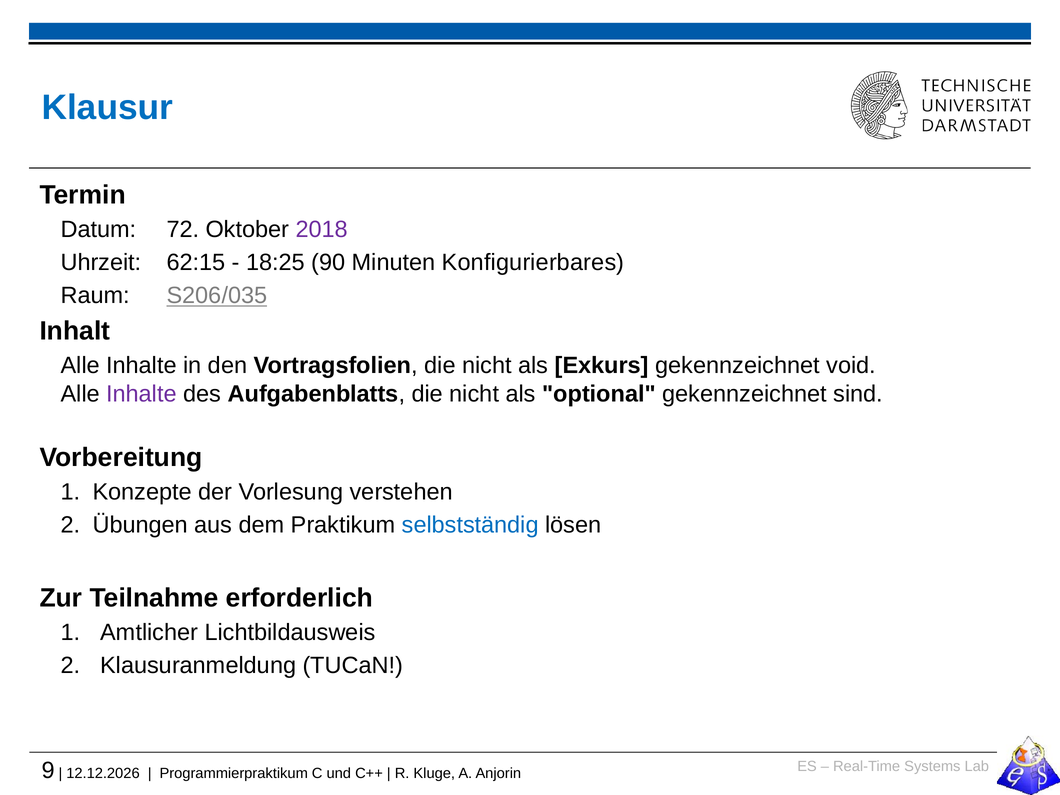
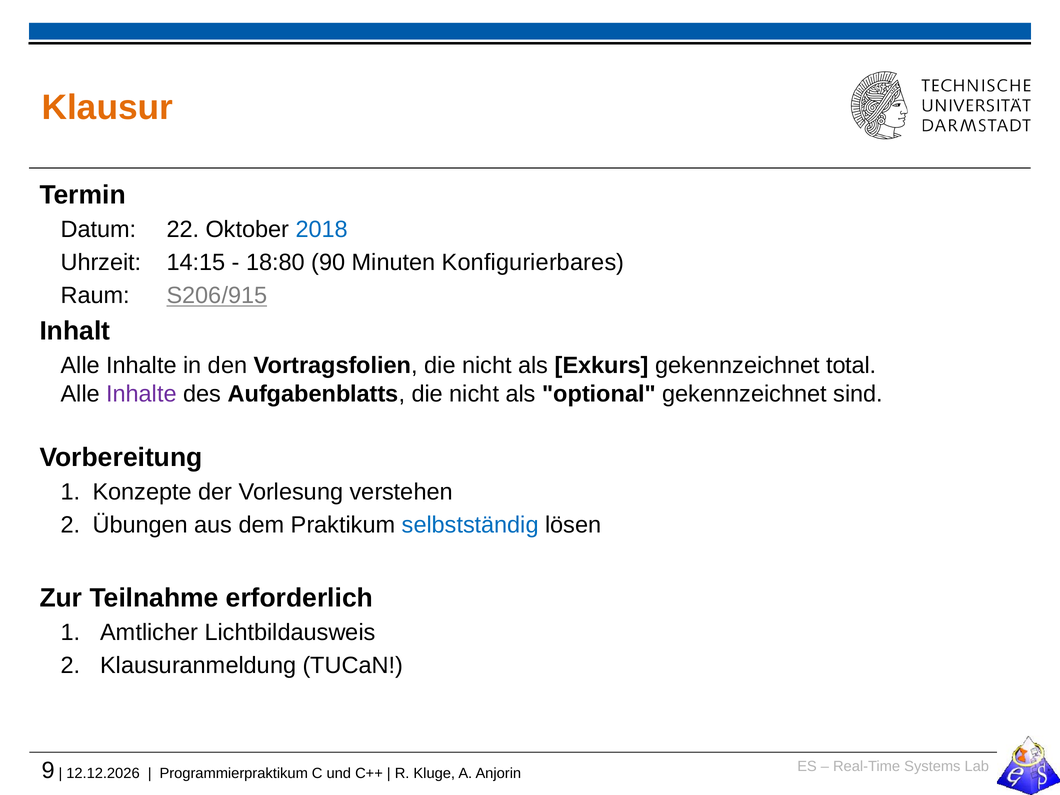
Klausur colour: blue -> orange (107, 108)
72: 72 -> 22 (183, 230)
2018 colour: purple -> blue (322, 230)
62:15: 62:15 -> 14:15 (196, 263)
18:25: 18:25 -> 18:80 (276, 263)
S206/035: S206/035 -> S206/915 (217, 296)
void: void -> total (851, 366)
